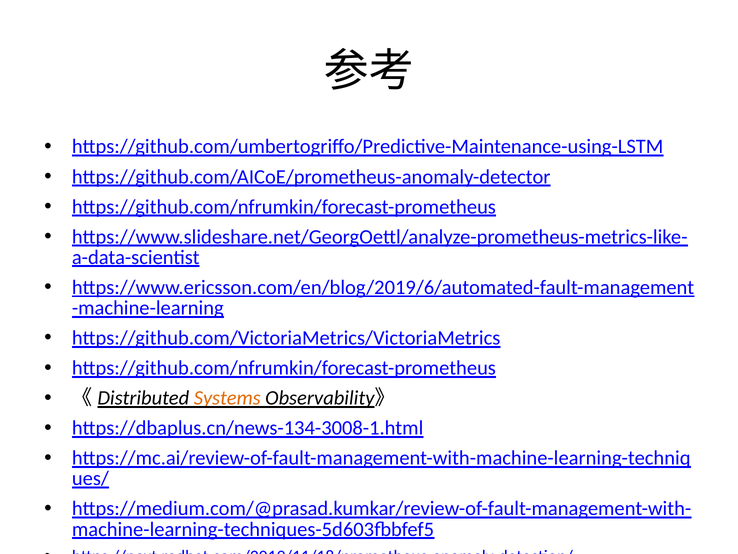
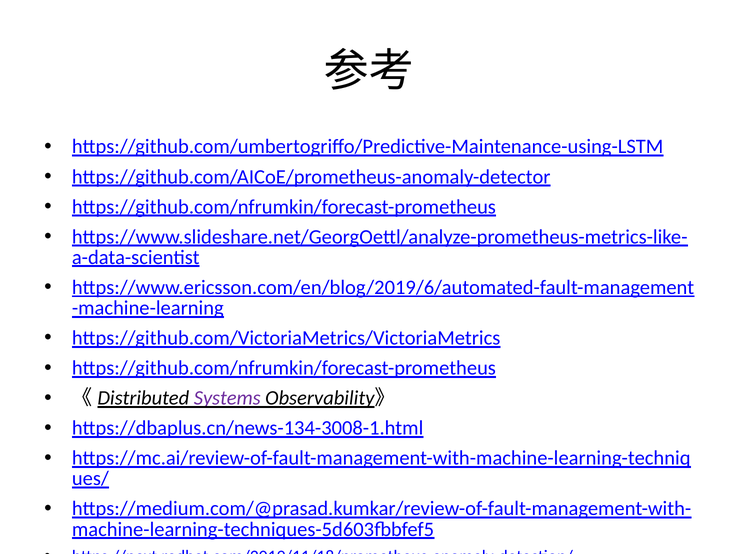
Systems colour: orange -> purple (227, 398)
